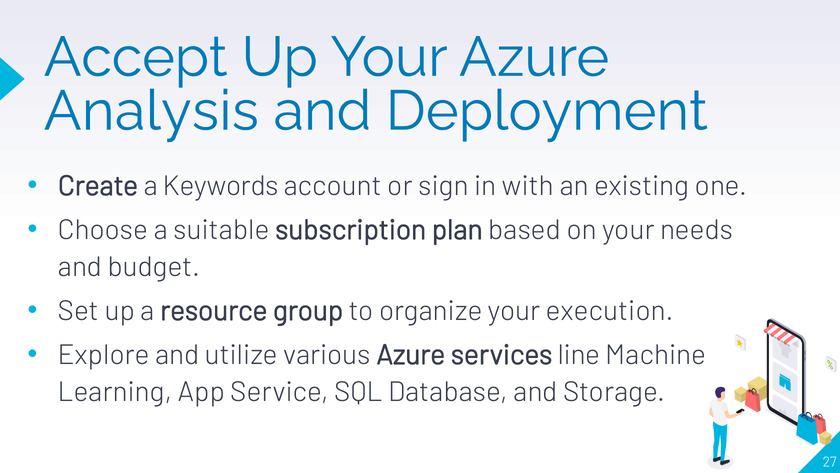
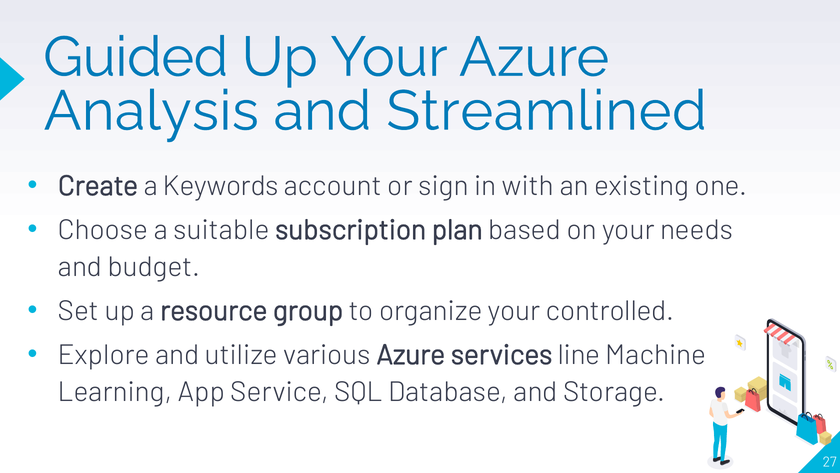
Accept: Accept -> Guided (136, 57)
Deployment: Deployment -> Streamlined (547, 111)
execution: execution -> controlled (610, 311)
